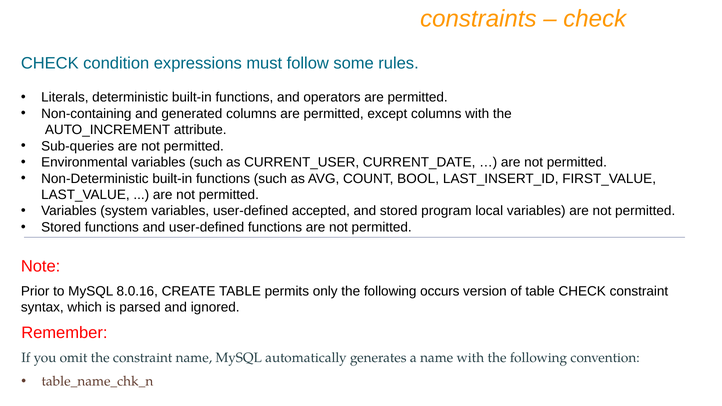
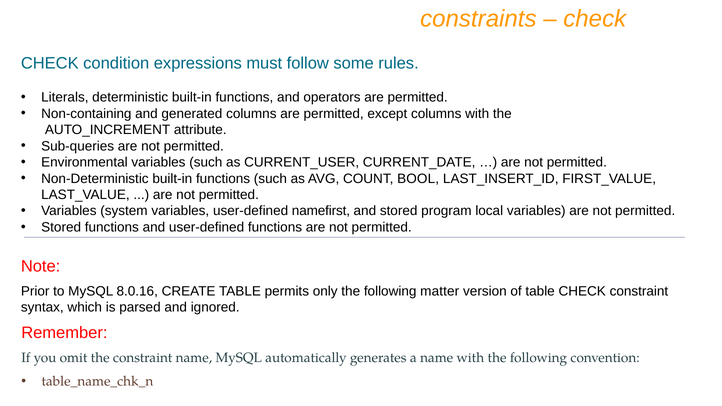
accepted: accepted -> namefirst (321, 211)
occurs: occurs -> matter (440, 291)
